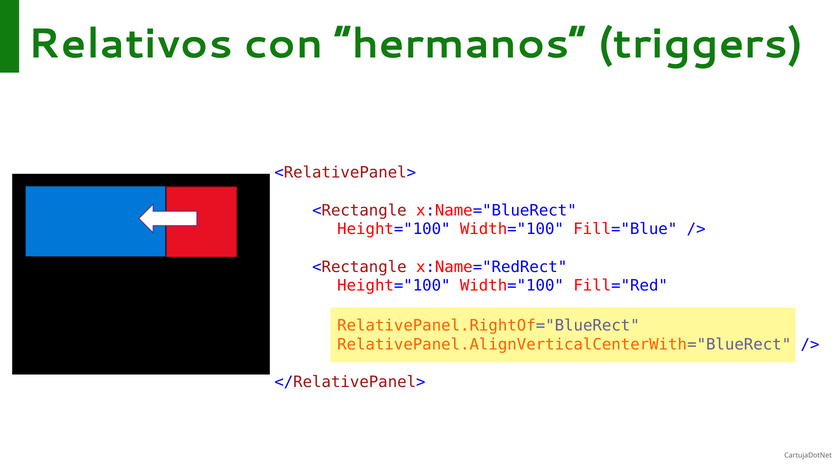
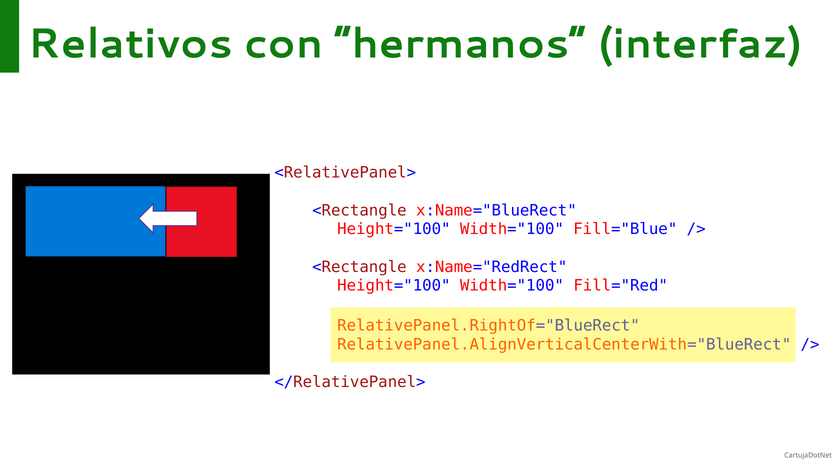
triggers: triggers -> interfaz (700, 44)
